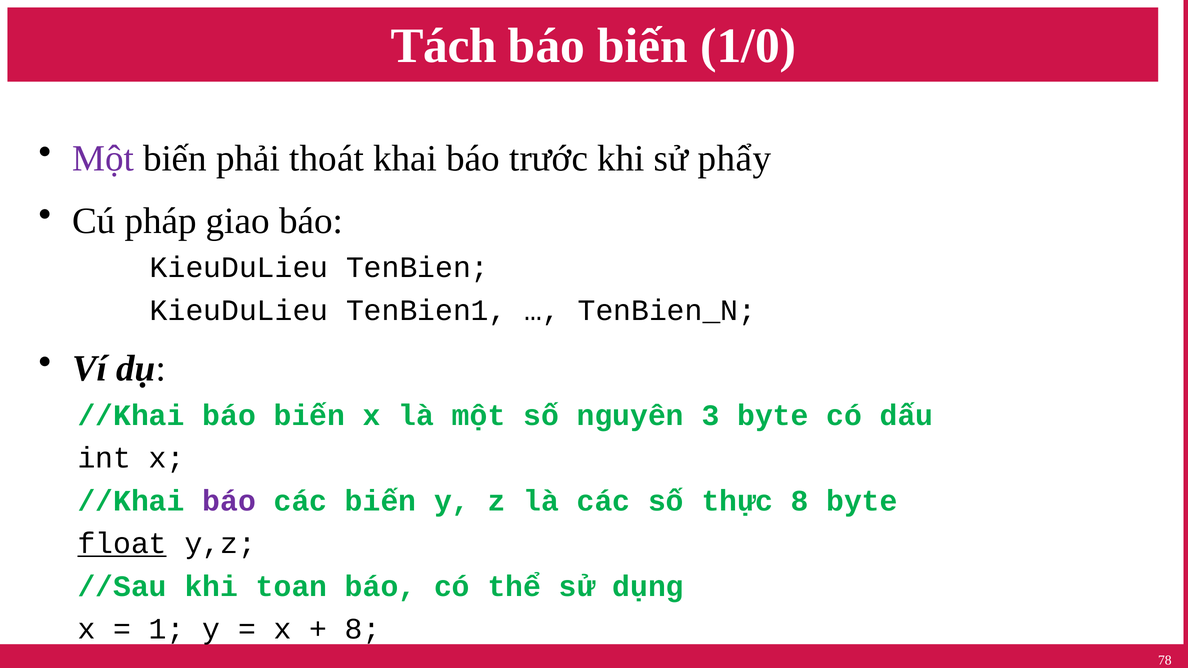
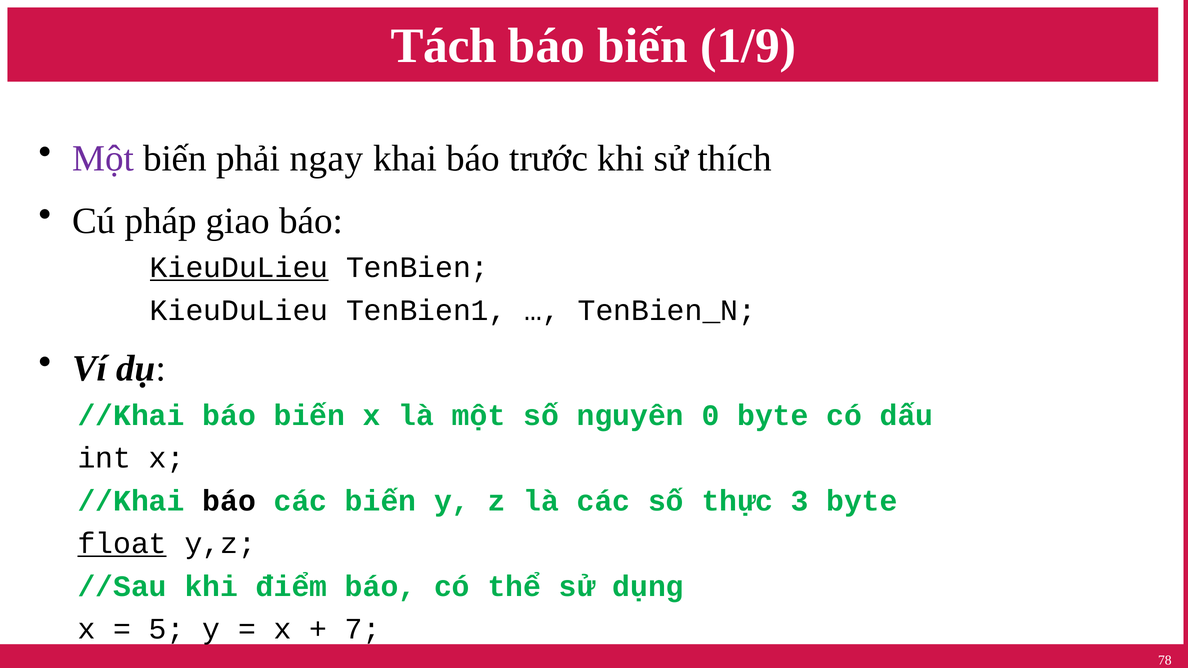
1/0: 1/0 -> 1/9 (748, 46)
thoát: thoát -> ngay (326, 159)
phẩy: phẩy -> thích (735, 159)
KieuDuLieu underline: none -> present (239, 268)
3: 3 -> 0 (710, 415)
báo colour: purple -> black (229, 501)
thực 8: 8 -> 3 (800, 501)
toan: toan -> điểm (292, 587)
1: 1 -> 5 (167, 629)
8: 8 -> 7 (363, 629)
